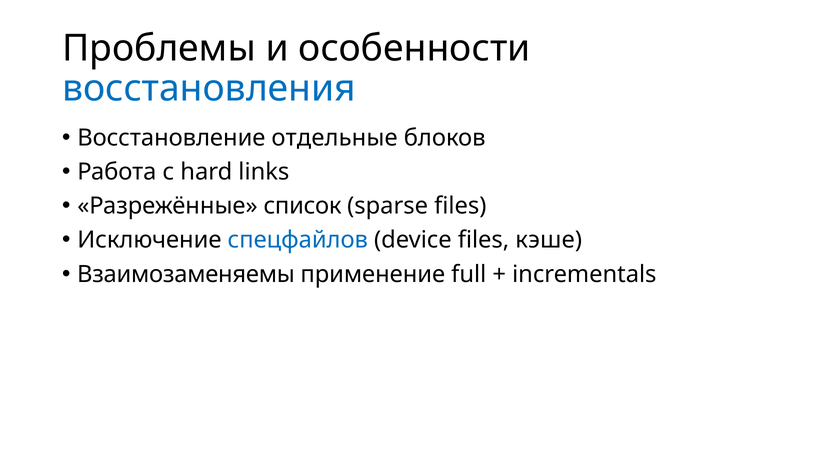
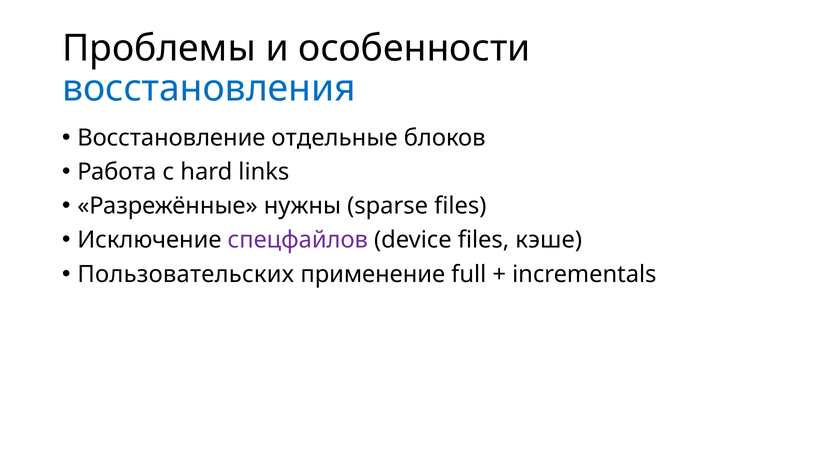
список: список -> нужны (302, 206)
спецфайлов colour: blue -> purple (298, 240)
Взаимозаменяемы: Взаимозаменяемы -> Пользовательских (186, 274)
